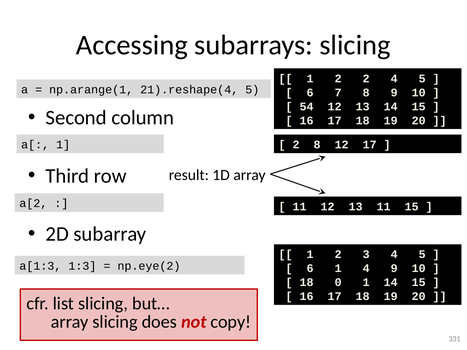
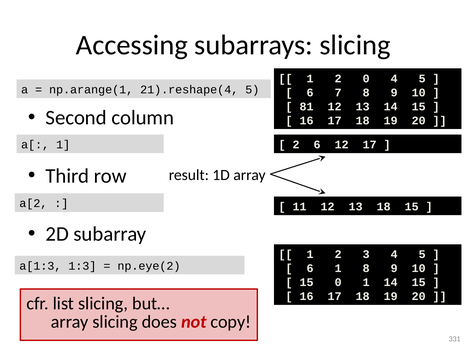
2 2: 2 -> 0 (366, 79)
54: 54 -> 81 (307, 107)
2 8: 8 -> 6 (317, 145)
13 11: 11 -> 18 (384, 207)
1 4: 4 -> 8 (366, 269)
18: 18 -> 15 (307, 283)
